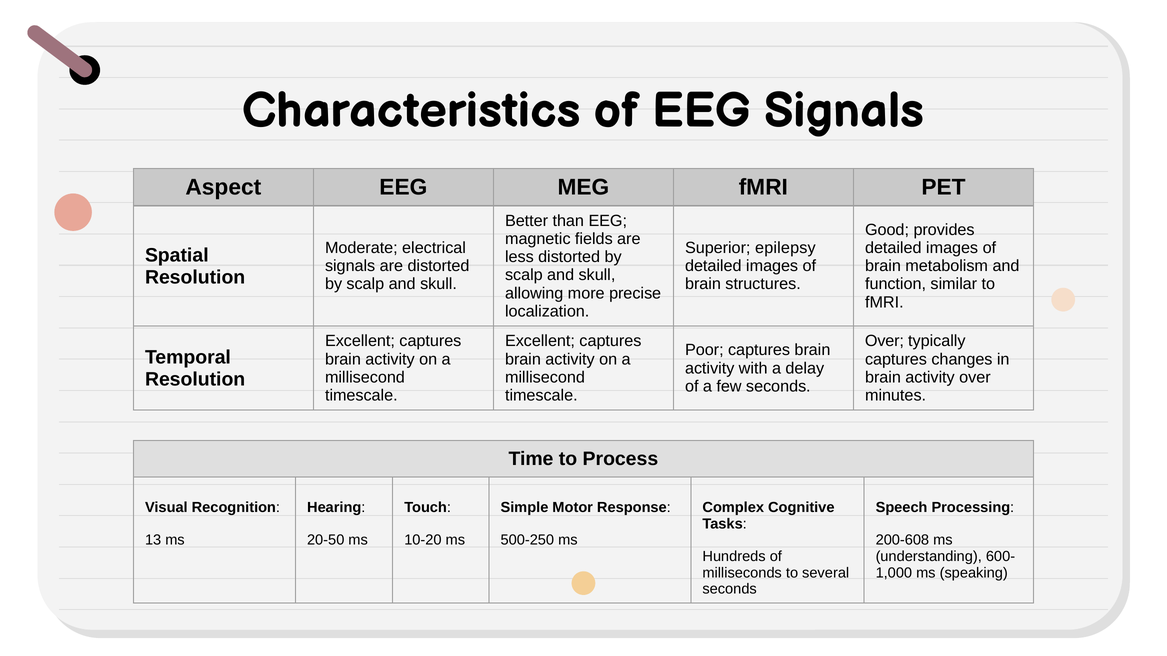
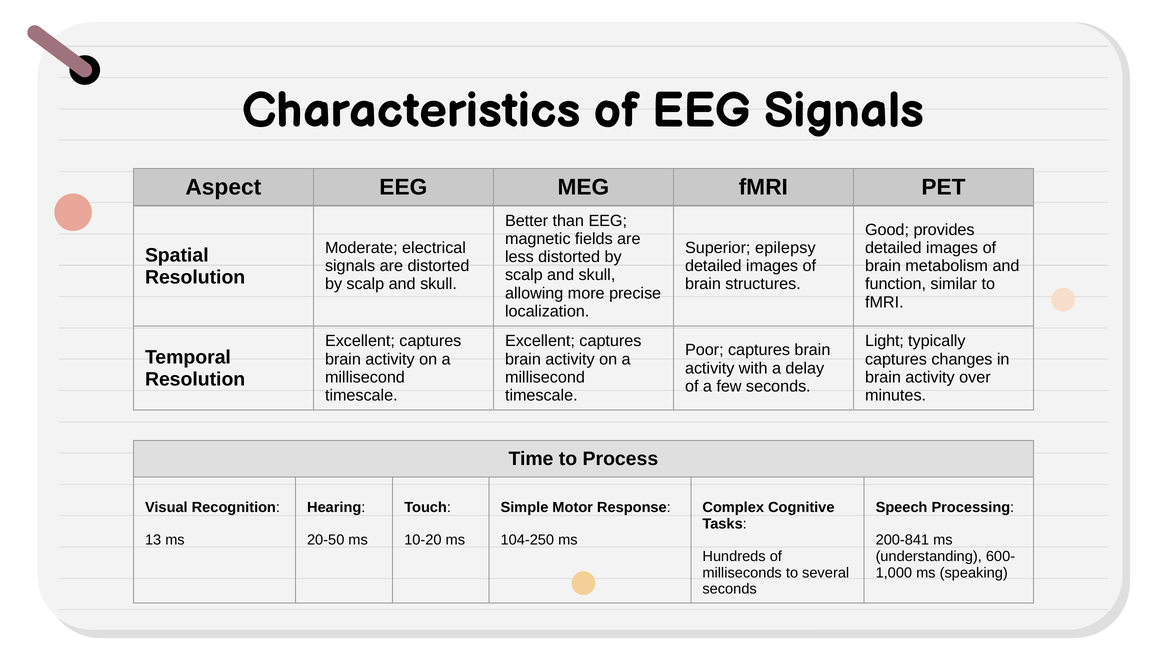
Over: Over -> Light (884, 341)
500-250: 500-250 -> 104-250 (527, 540)
200-608: 200-608 -> 200-841 (902, 540)
